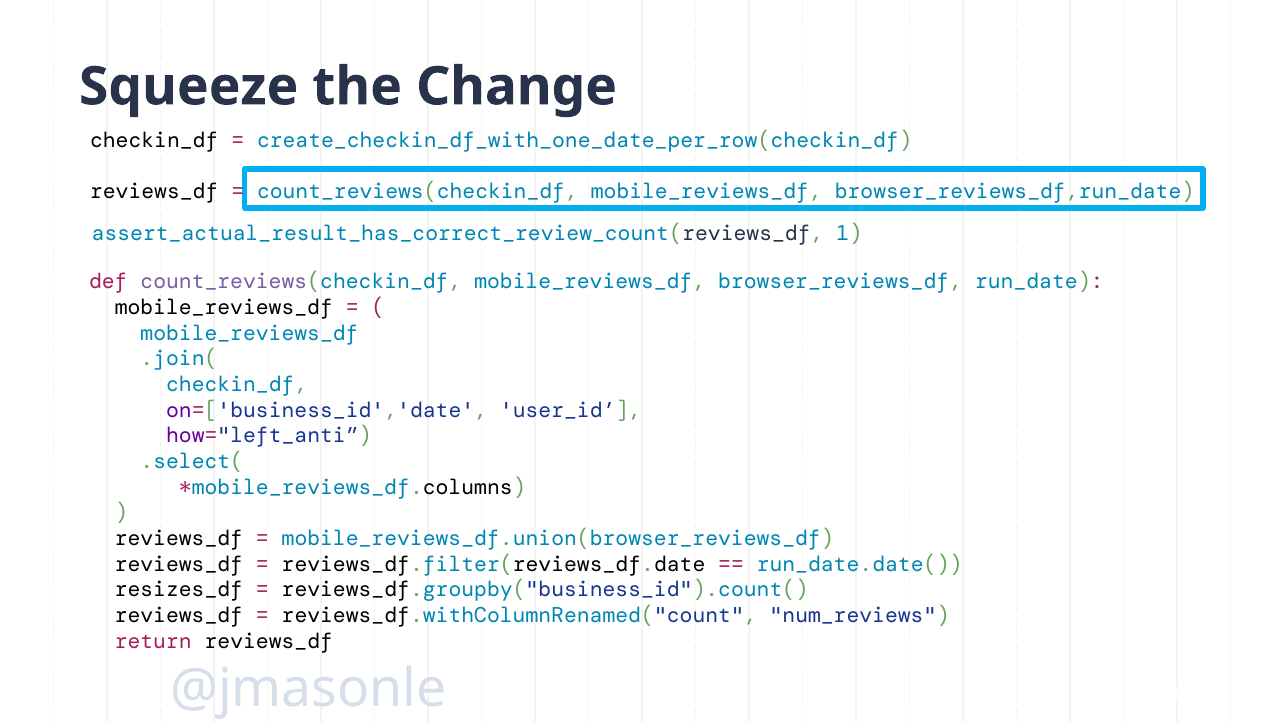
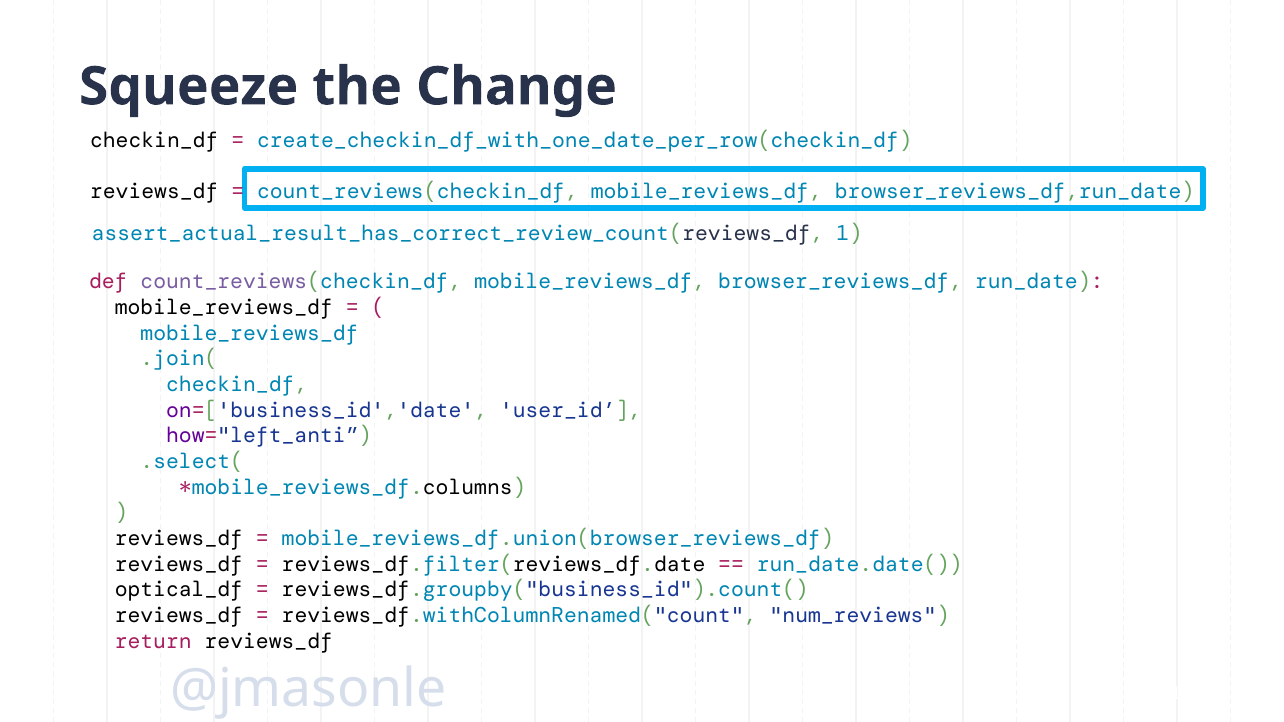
resizes_df: resizes_df -> optical_df (179, 590)
